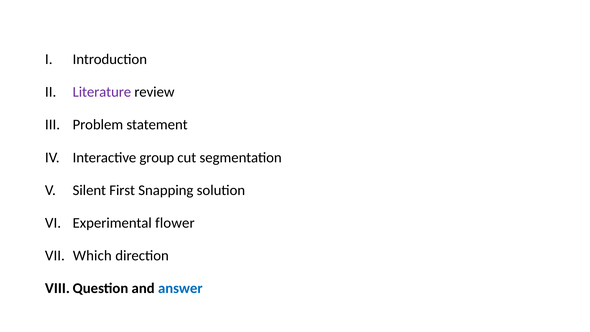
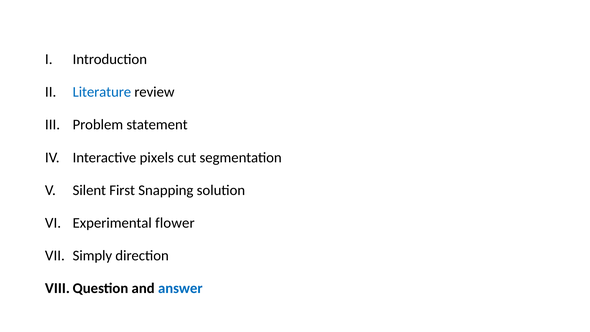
Literature colour: purple -> blue (102, 92)
group: group -> pixels (157, 157)
Which: Which -> Simply (92, 256)
